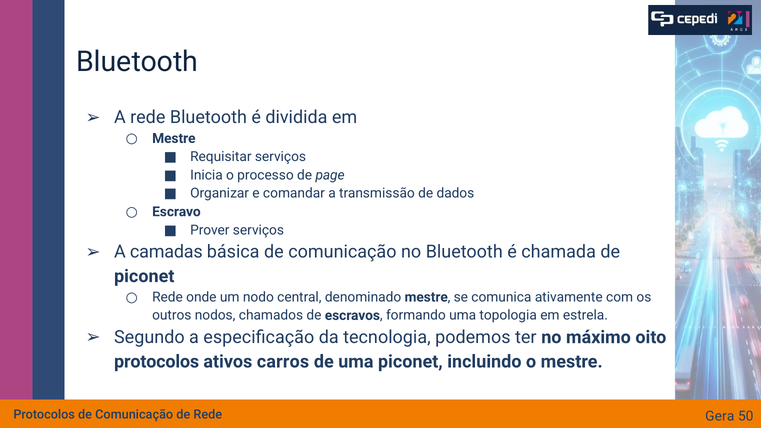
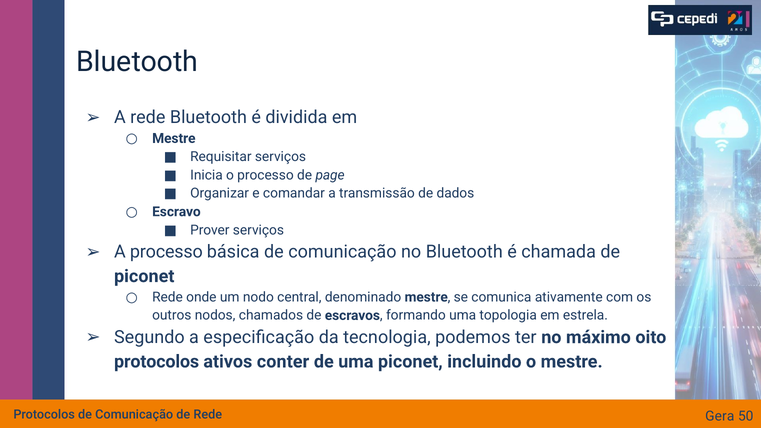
A camadas: camadas -> processo (166, 252)
carros: carros -> conter (283, 362)
